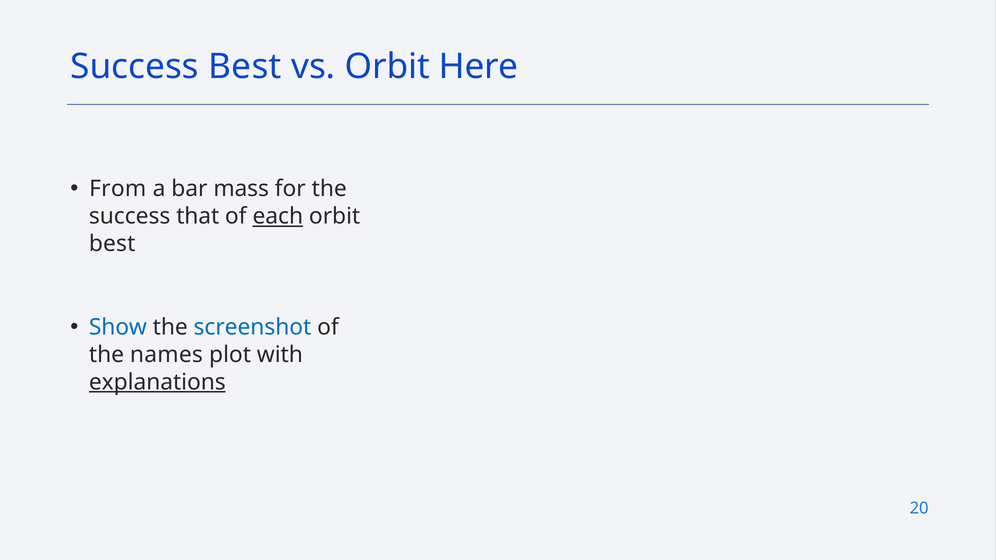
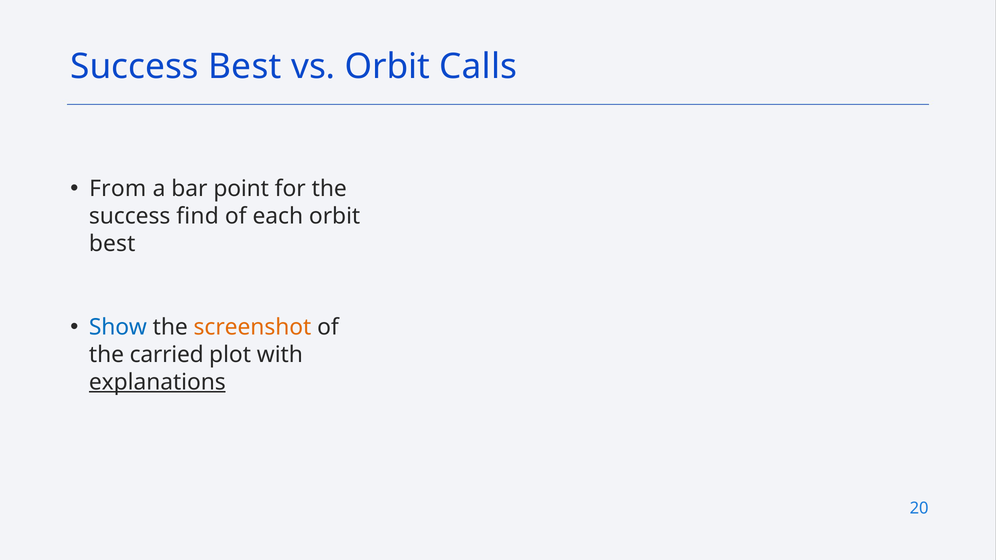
Here: Here -> Calls (478, 67)
mass: mass -> point (241, 189)
that: that -> find (198, 216)
each underline: present -> none (278, 216)
screenshot colour: blue -> orange (252, 327)
names: names -> carried (167, 355)
